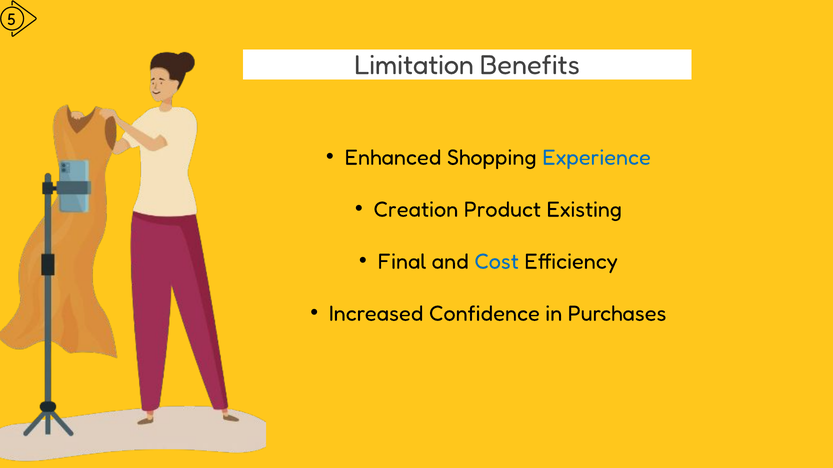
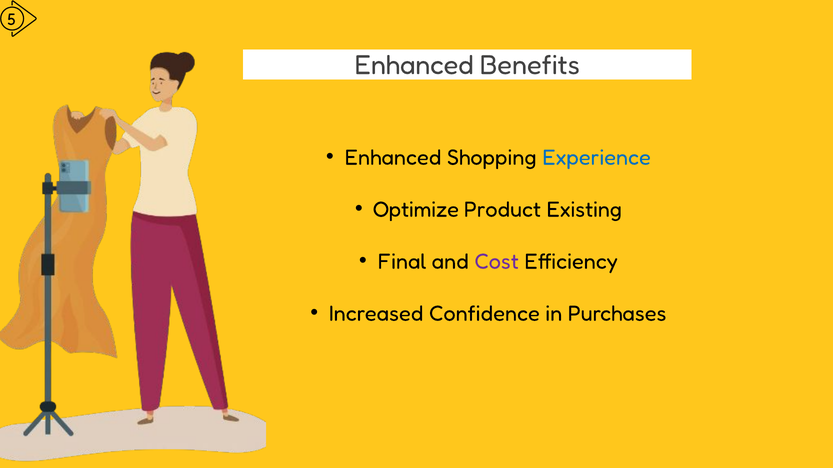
Limitation: Limitation -> Enhanced (414, 65)
Creation: Creation -> Optimize (416, 210)
Cost colour: blue -> purple (497, 262)
